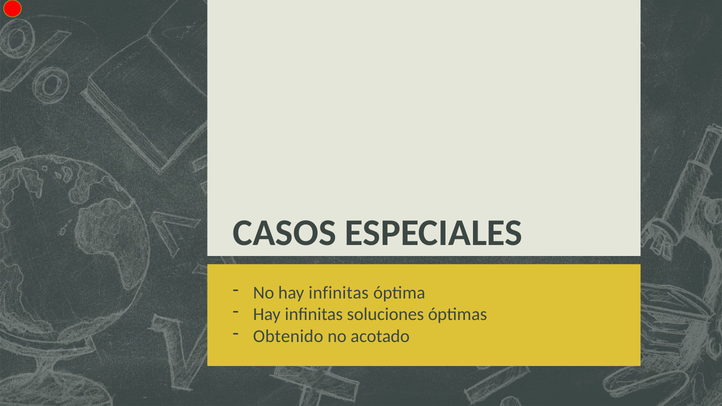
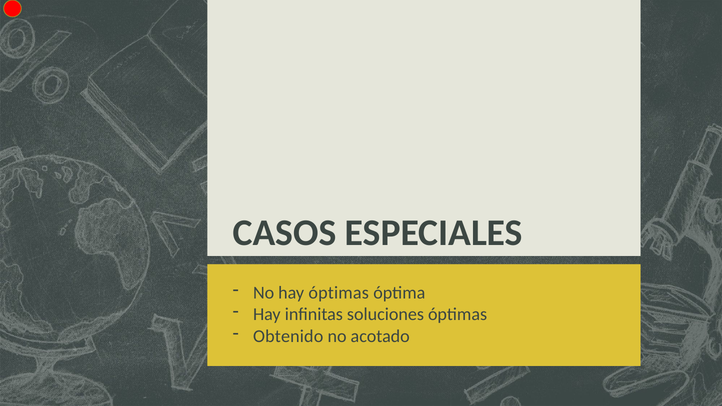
No hay infinitas: infinitas -> óptimas (339, 293)
